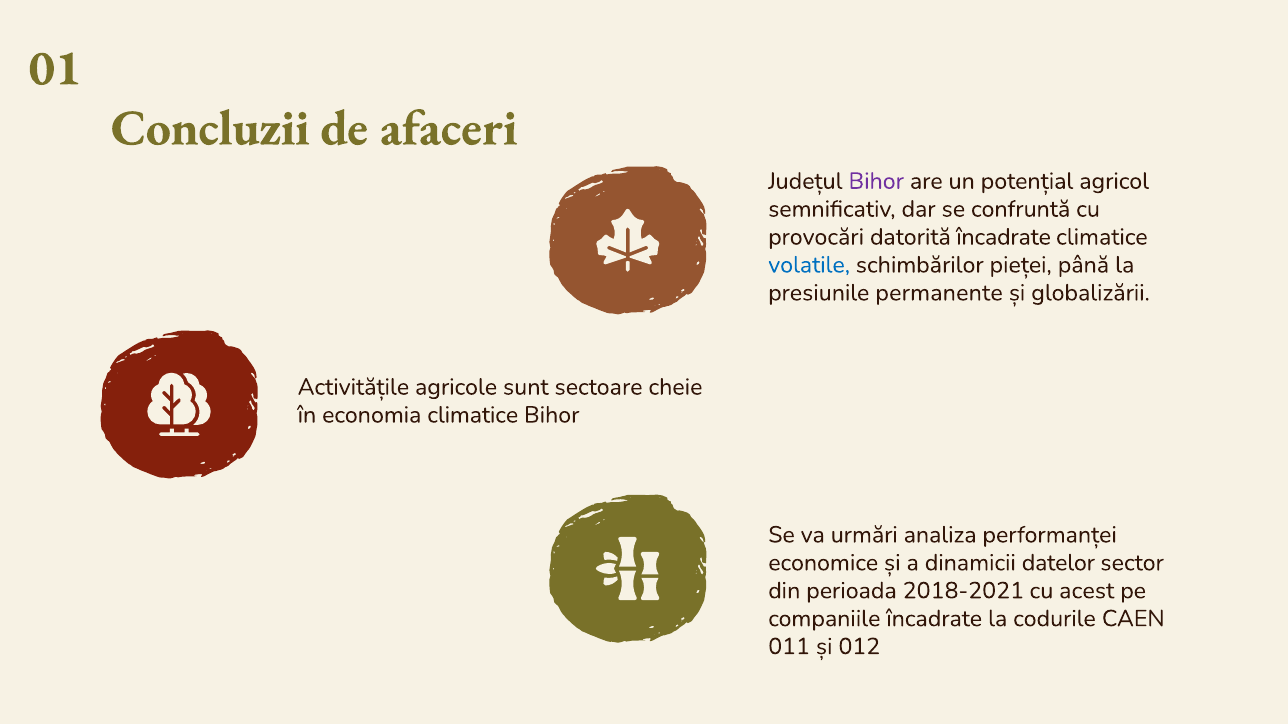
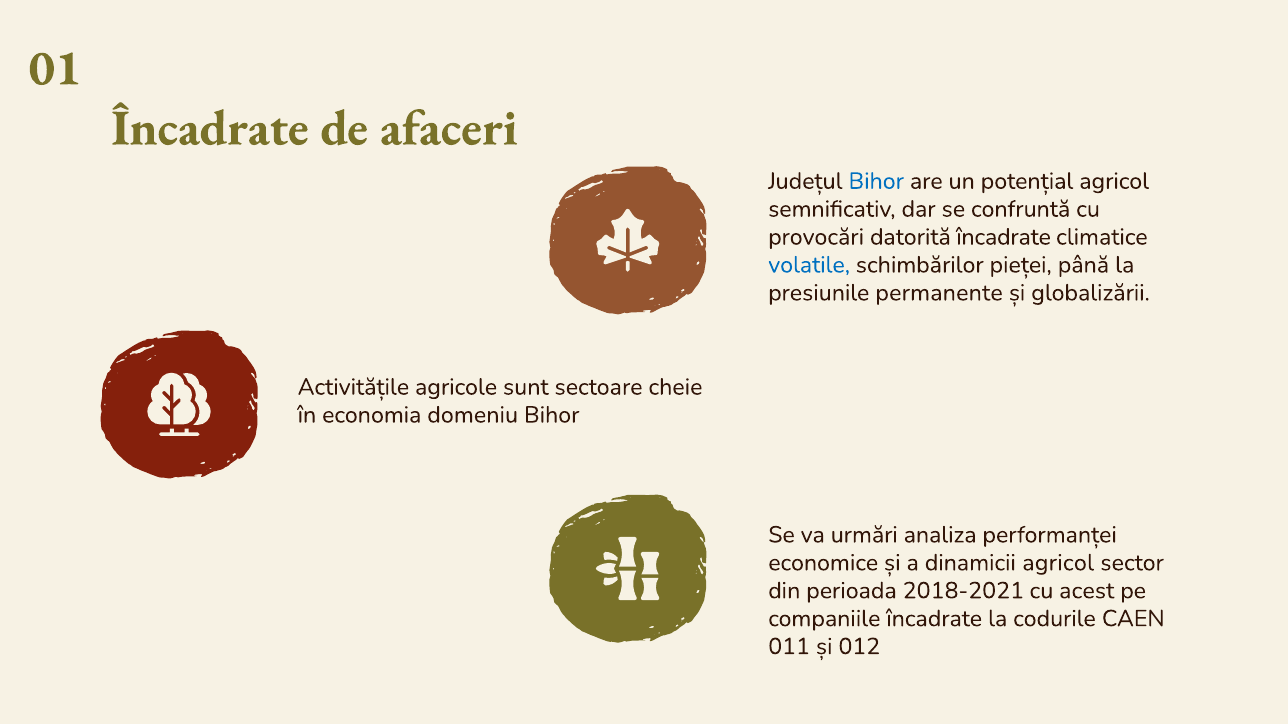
Concluzii: Concluzii -> Încadrate (210, 128)
Bihor colour: purple -> blue (876, 181)
economia climatice: climatice -> domeniu (473, 415)
dinamicii datelor: datelor -> agricol (1058, 563)
